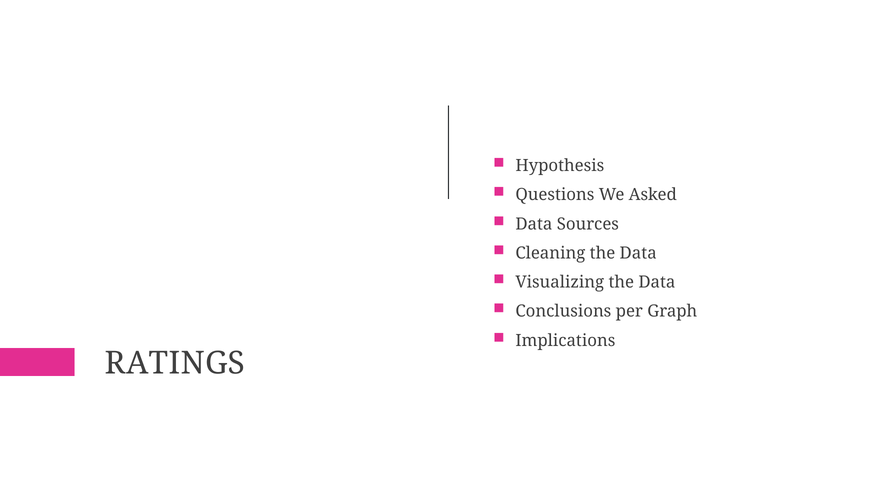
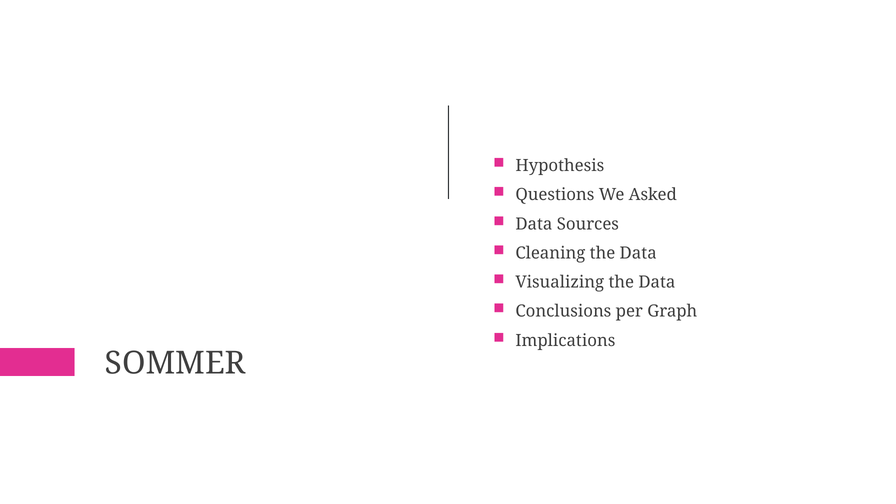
RATINGS: RATINGS -> SOMMER (175, 363)
